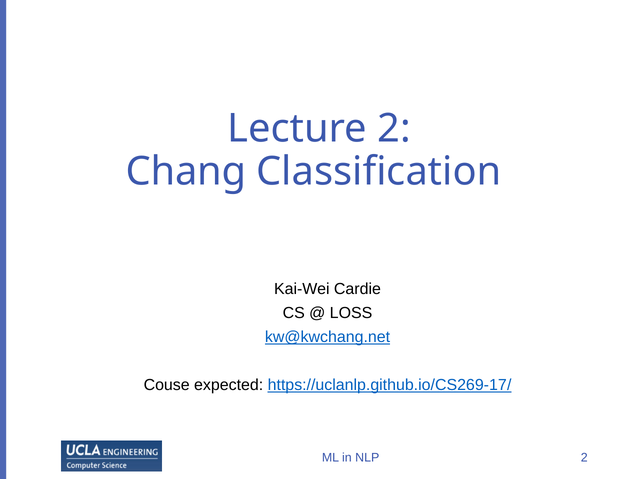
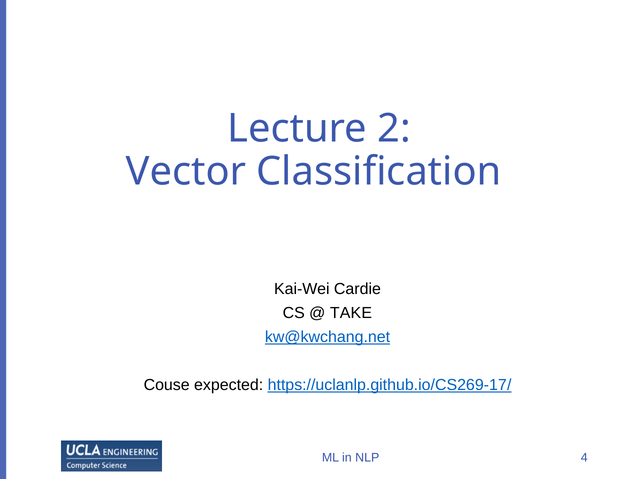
Chang: Chang -> Vector (186, 171)
LOSS: LOSS -> TAKE (351, 313)
NLP 2: 2 -> 4 (584, 457)
